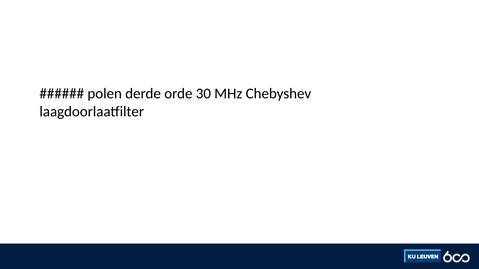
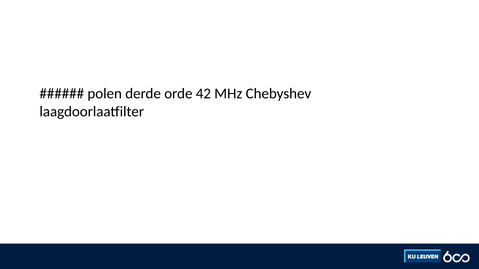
30: 30 -> 42 (203, 94)
